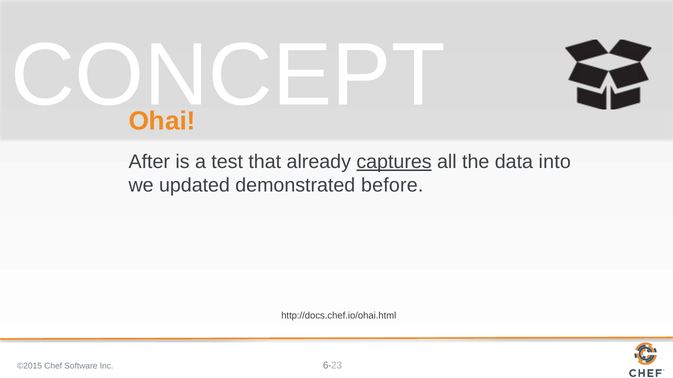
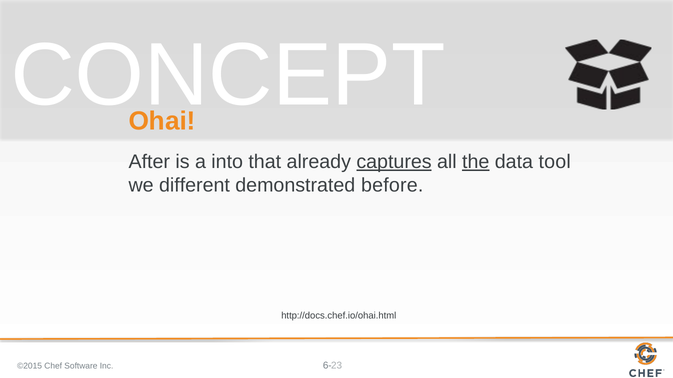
test: test -> into (227, 162)
the underline: none -> present (476, 162)
into: into -> tool (555, 162)
updated: updated -> different (194, 186)
